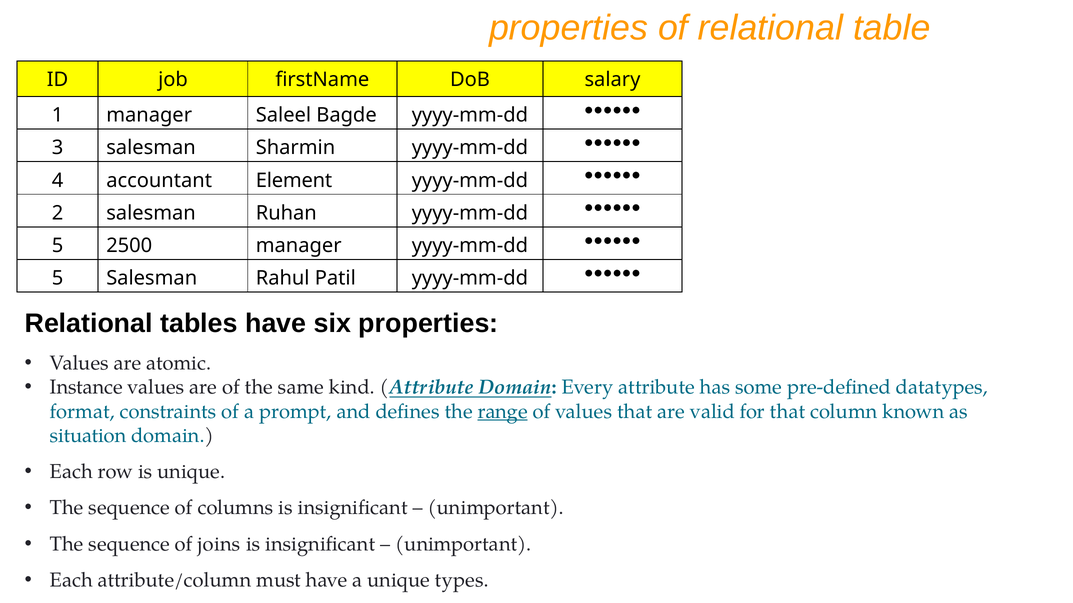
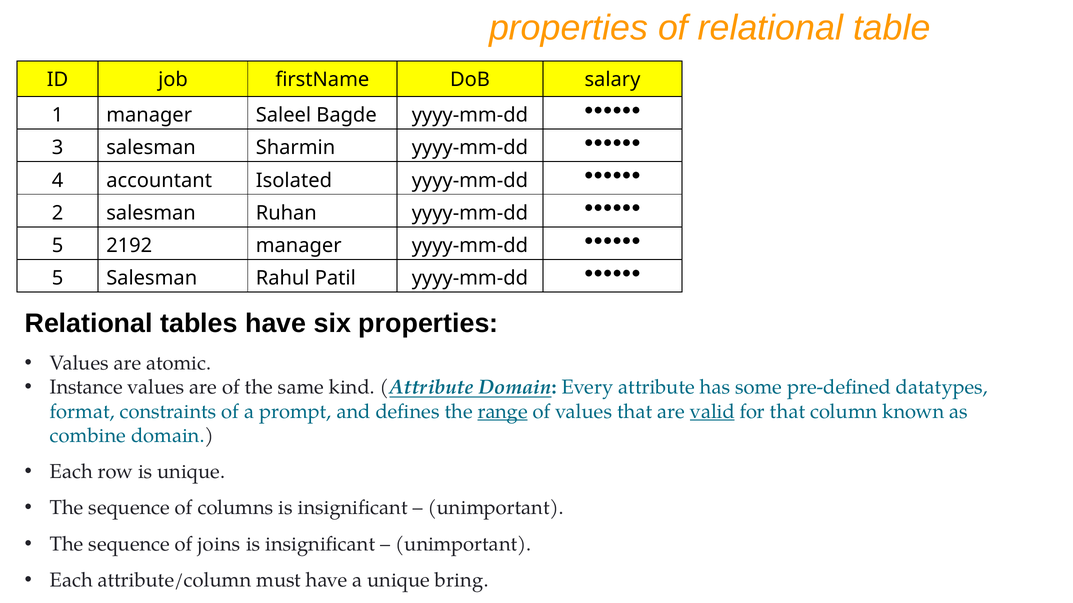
Element: Element -> Isolated (294, 181)
2500: 2500 -> 2192 (129, 246)
valid underline: none -> present (712, 412)
situation: situation -> combine (88, 436)
types: types -> bring (462, 581)
